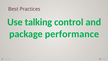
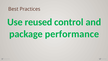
talking: talking -> reused (38, 22)
